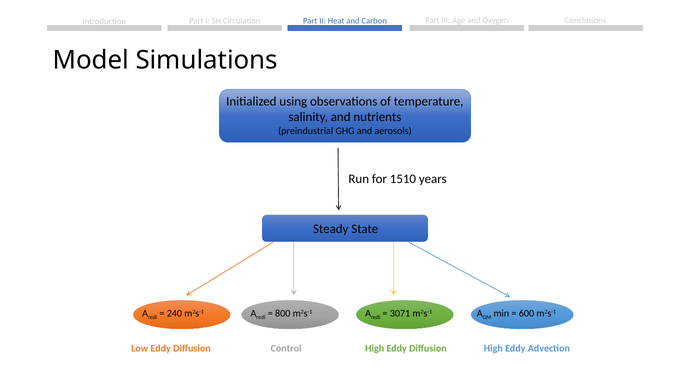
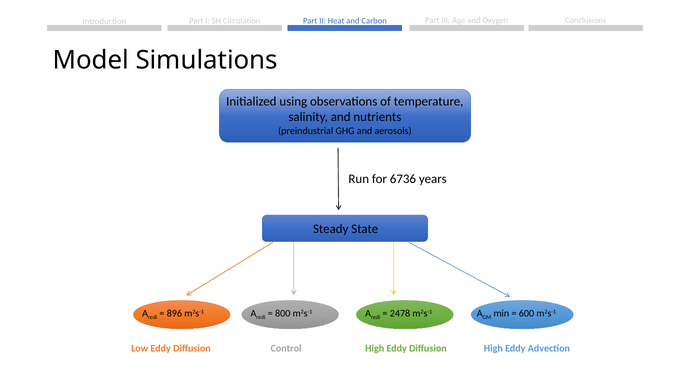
1510: 1510 -> 6736 (403, 179)
240: 240 -> 896 (174, 313)
3071: 3071 -> 2478 (400, 313)
